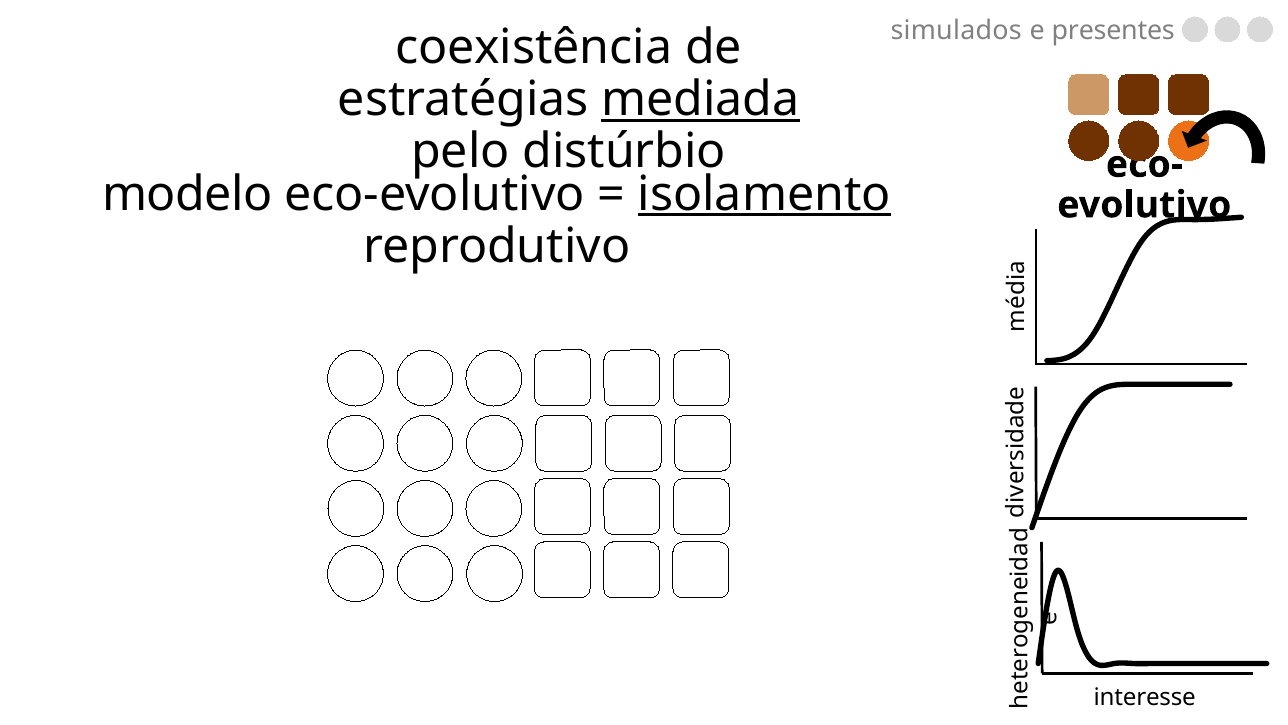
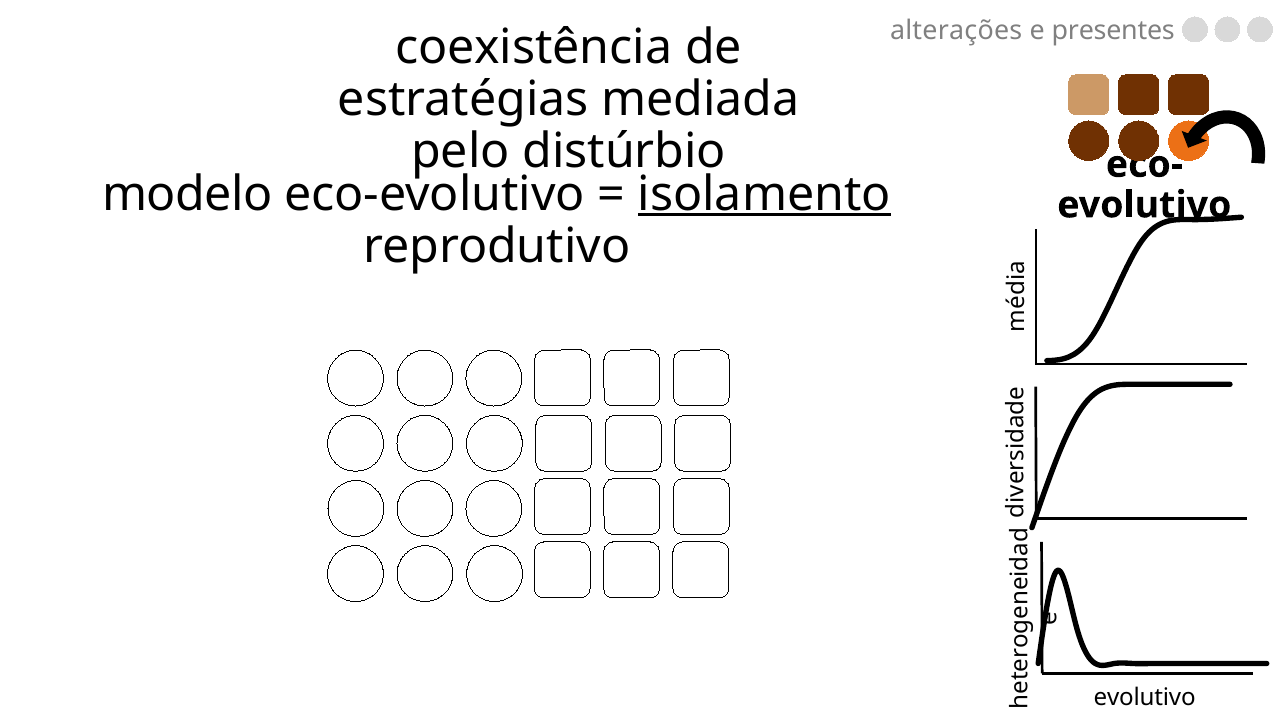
simulados: simulados -> alterações (956, 30)
mediada underline: present -> none (700, 100)
interesse: interesse -> evolutivo (1145, 698)
